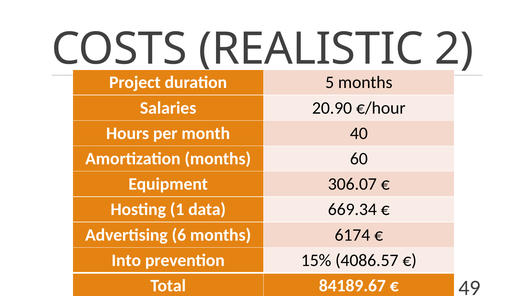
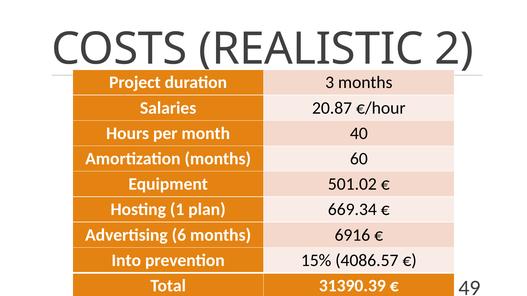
5: 5 -> 3 (330, 83)
20.90: 20.90 -> 20.87 (332, 108)
306.07: 306.07 -> 501.02 (352, 184)
data: data -> plan (207, 210)
6174: 6174 -> 6916 (352, 235)
84189.67: 84189.67 -> 31390.39 (352, 286)
